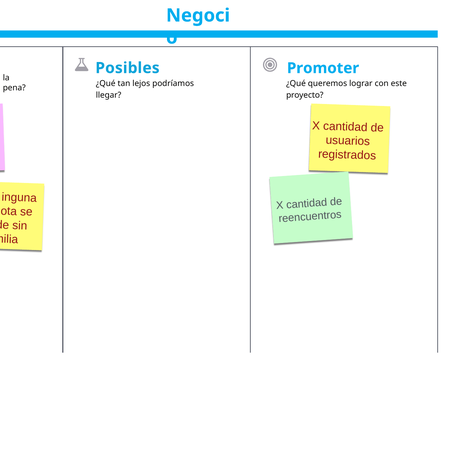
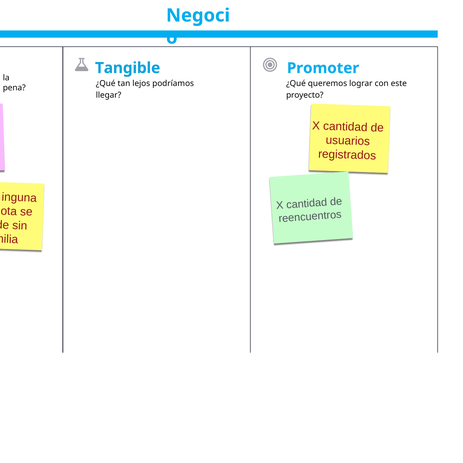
Posibles: Posibles -> Tangible (128, 68)
